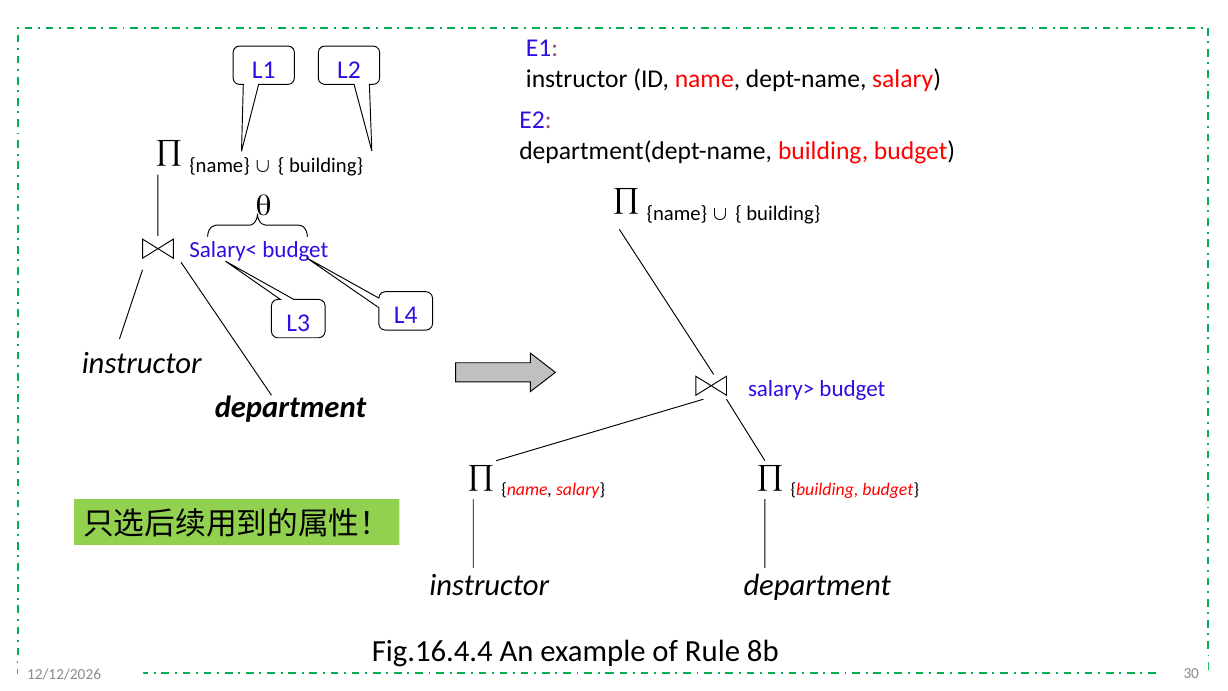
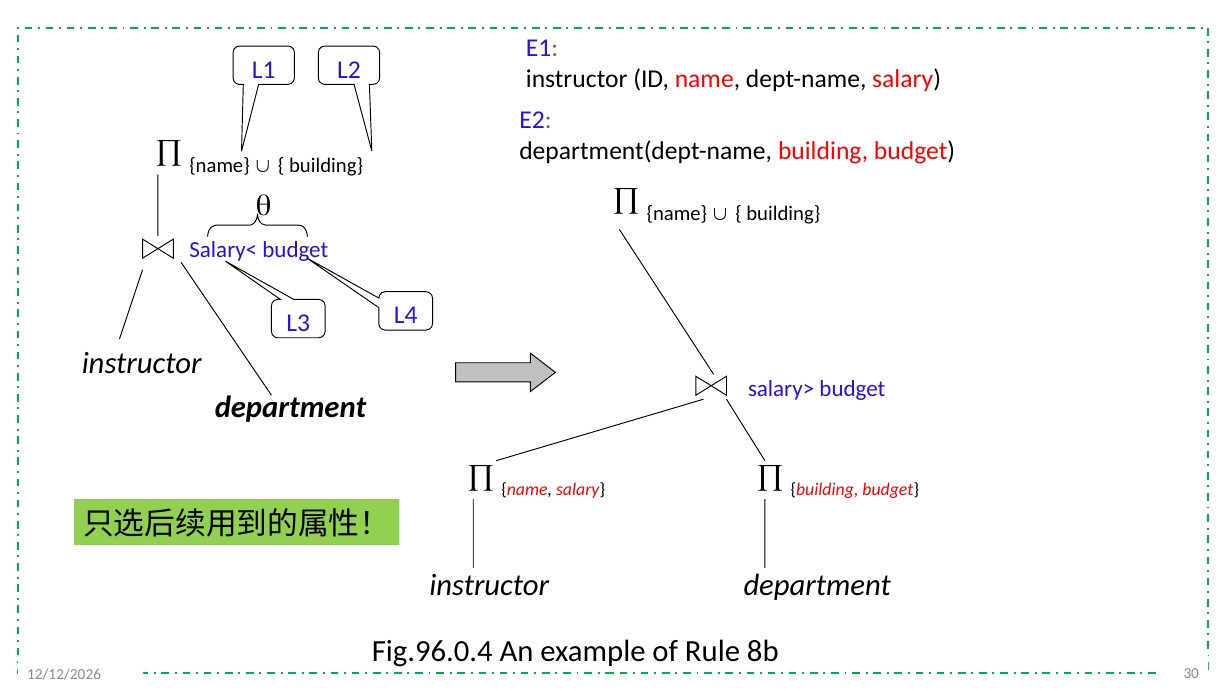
Fig.16.4.4: Fig.16.4.4 -> Fig.96.0.4 (432, 651)
